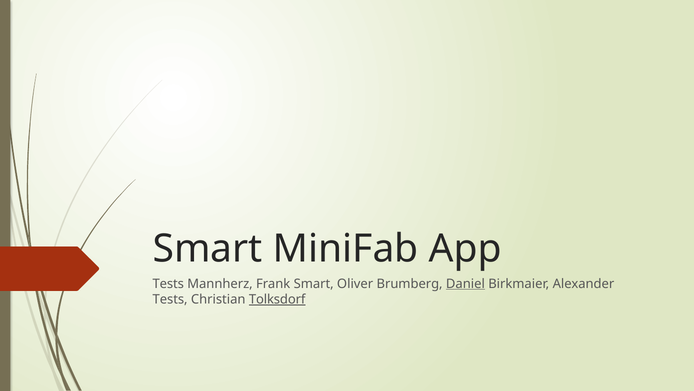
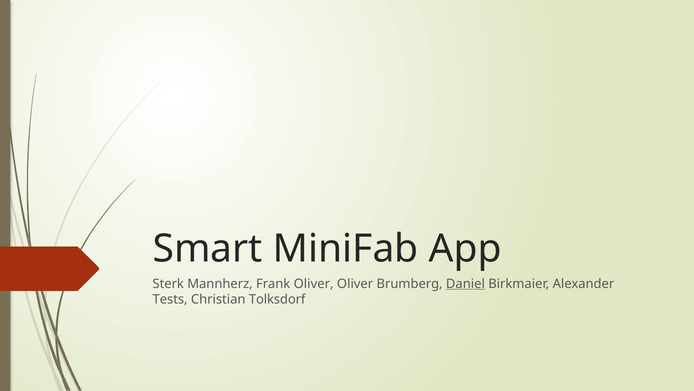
Tests: Tests -> Sterk (168, 283)
Frank Smart: Smart -> Oliver (314, 283)
Tolksdorf underline: present -> none (277, 299)
